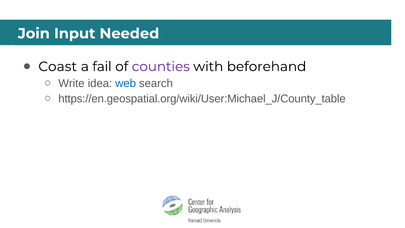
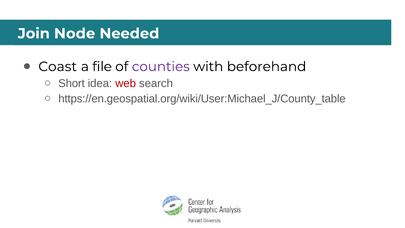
Input: Input -> Node (75, 34)
fail: fail -> file (102, 67)
Write: Write -> Short (72, 83)
web colour: blue -> red (126, 83)
